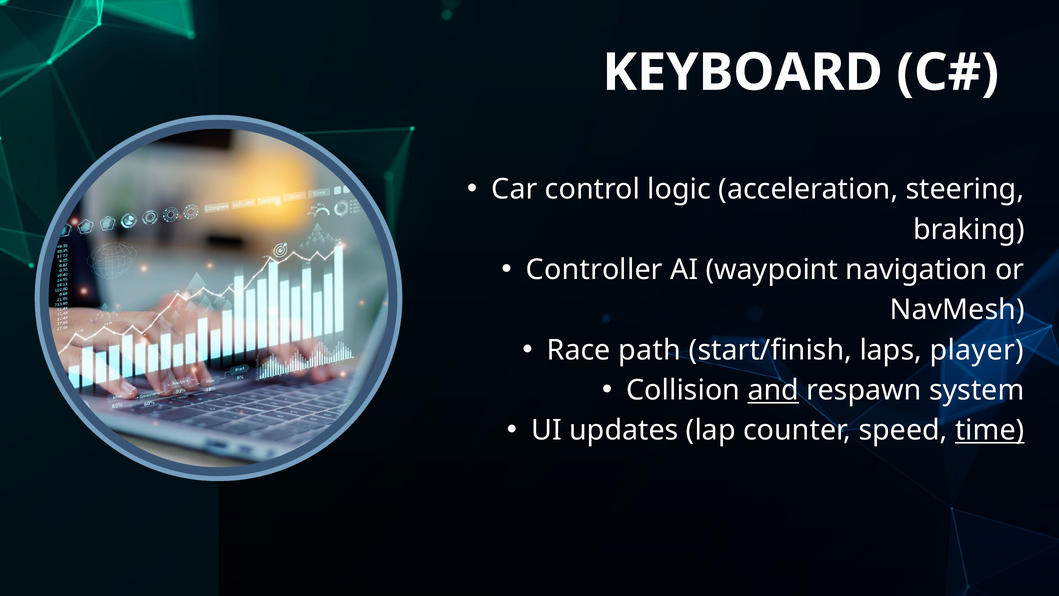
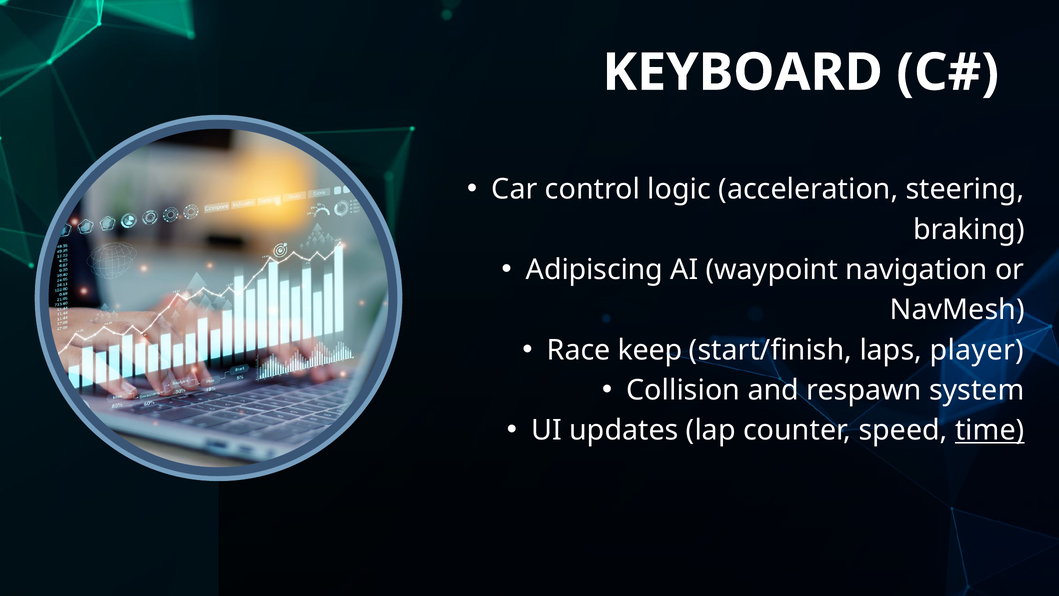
Controller: Controller -> Adipiscing (594, 270)
path: path -> keep (650, 350)
and underline: present -> none (773, 390)
